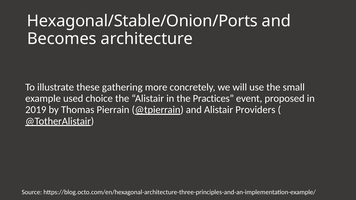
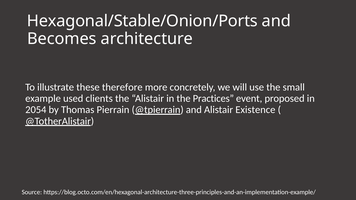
gathering: gathering -> therefore (122, 87)
choice: choice -> clients (99, 98)
2019: 2019 -> 2054 (36, 110)
Providers: Providers -> Existence (255, 110)
